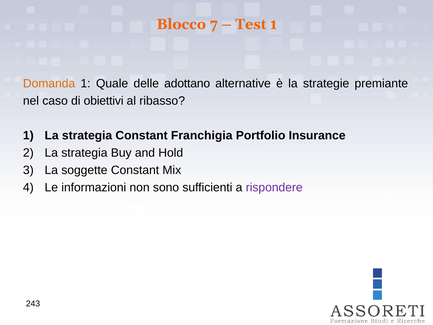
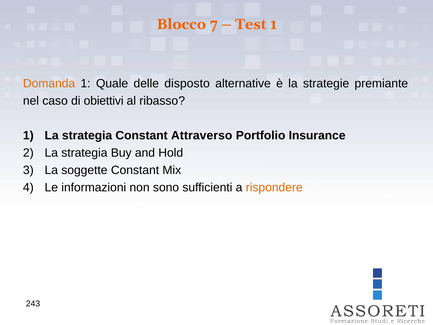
adottano: adottano -> disposto (187, 83)
Franchigia: Franchigia -> Attraverso (202, 135)
rispondere colour: purple -> orange (274, 187)
